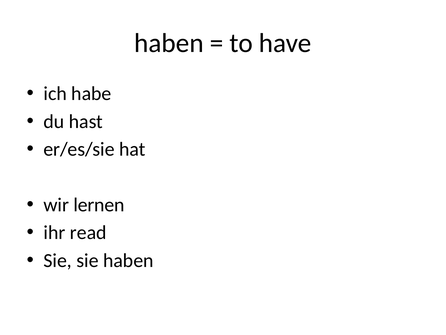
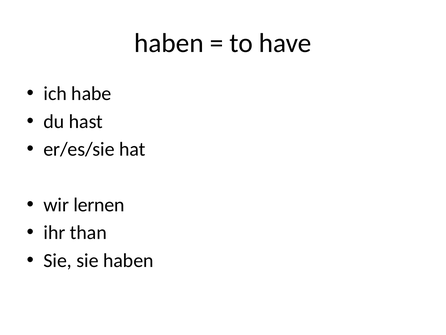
read: read -> than (88, 232)
